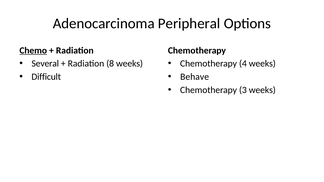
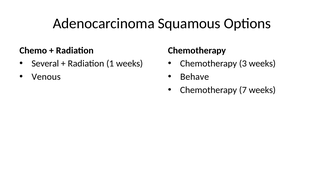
Peripheral: Peripheral -> Squamous (189, 24)
Chemo underline: present -> none (33, 50)
8: 8 -> 1 (110, 64)
4: 4 -> 3 (243, 64)
Difficult: Difficult -> Venous (46, 77)
3: 3 -> 7 (243, 90)
